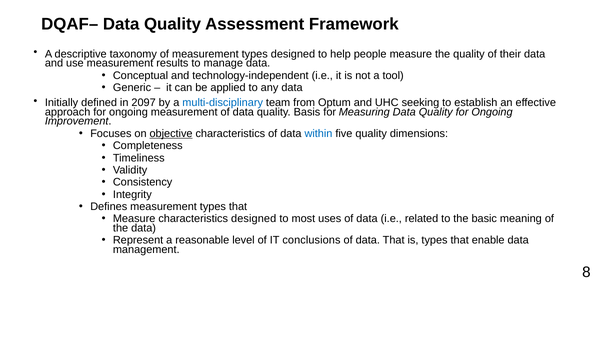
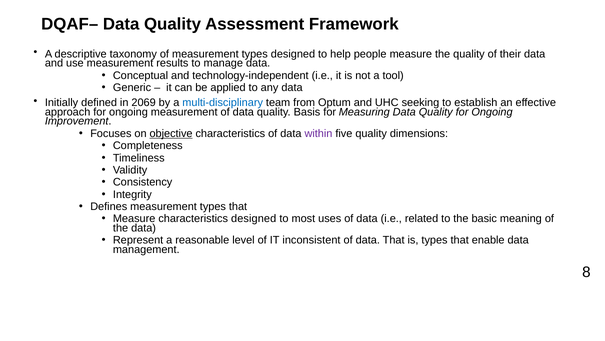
2097: 2097 -> 2069 (144, 102)
within colour: blue -> purple (318, 133)
conclusions: conclusions -> inconsistent (311, 240)
